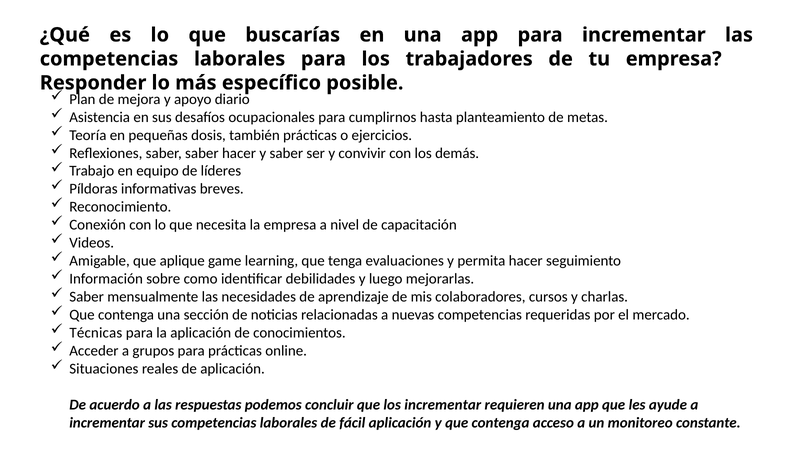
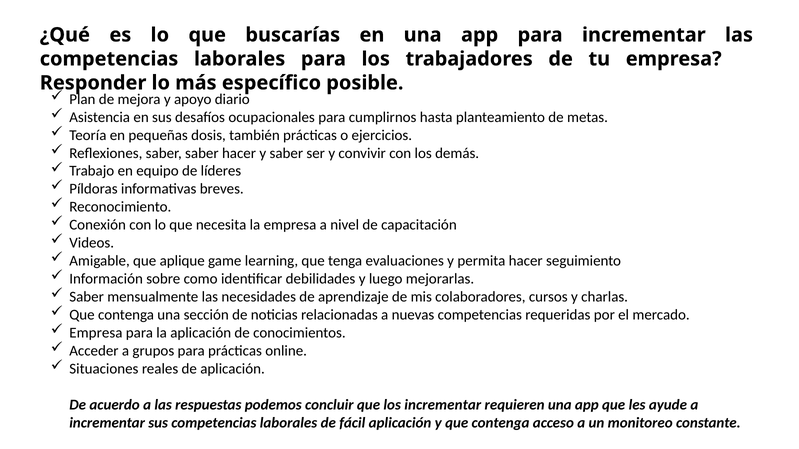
Técnicas: Técnicas -> Empresa (96, 333)
